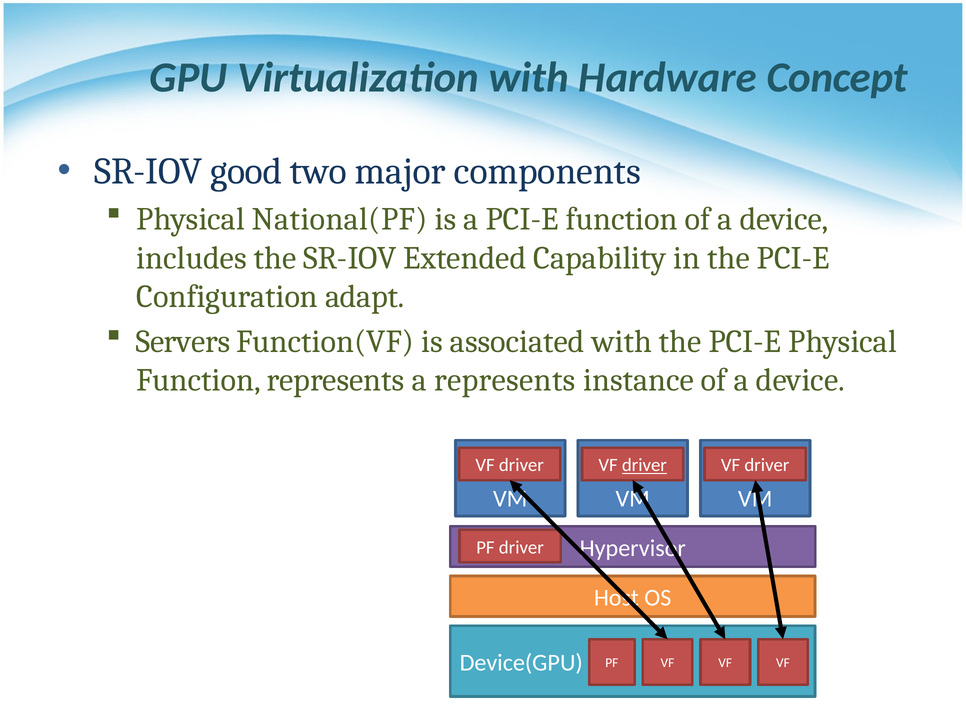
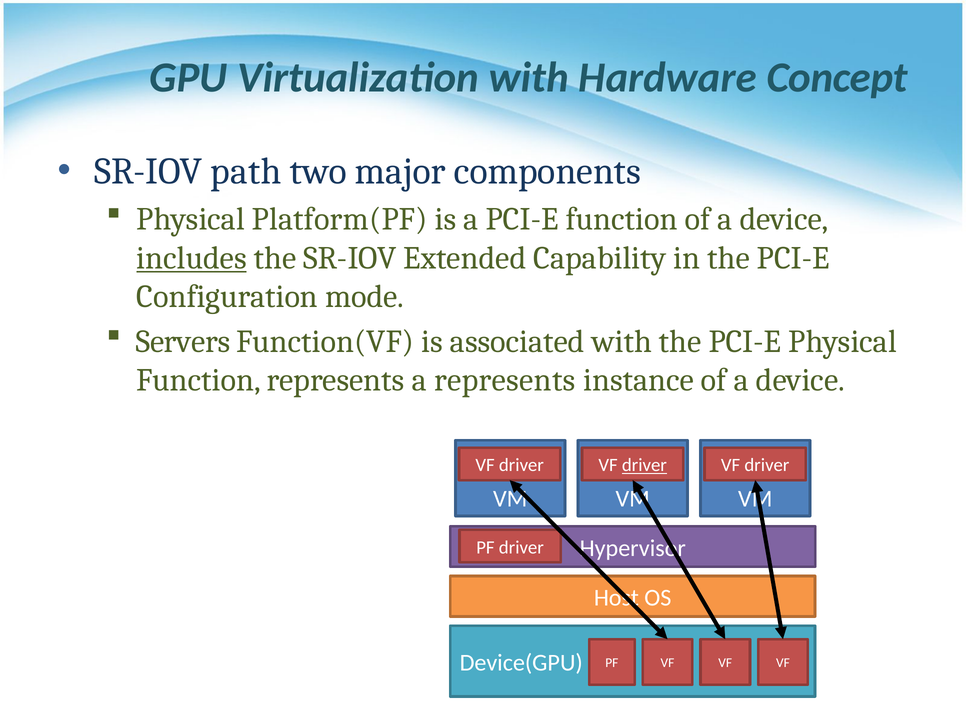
good: good -> path (246, 172)
National(PF: National(PF -> Platform(PF (340, 219)
includes underline: none -> present (192, 258)
adapt: adapt -> mode (365, 297)
